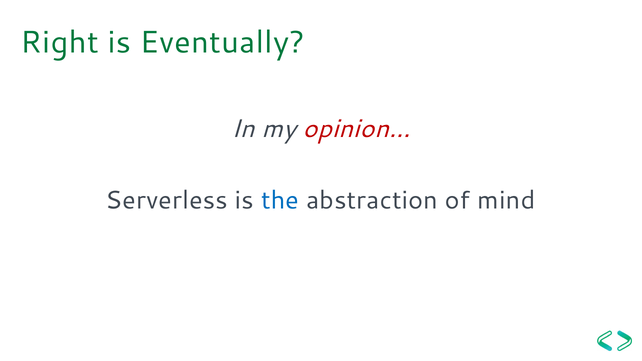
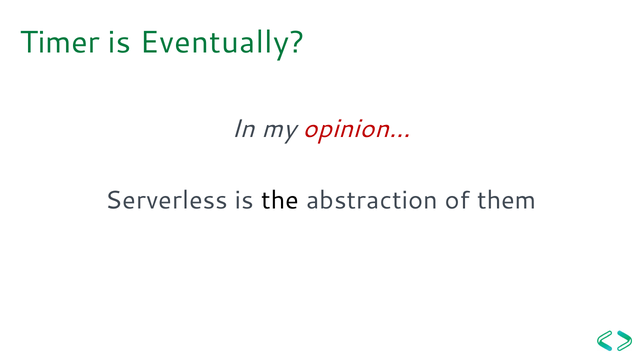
Right: Right -> Timer (60, 42)
the colour: blue -> black (280, 200)
mind: mind -> them (507, 200)
